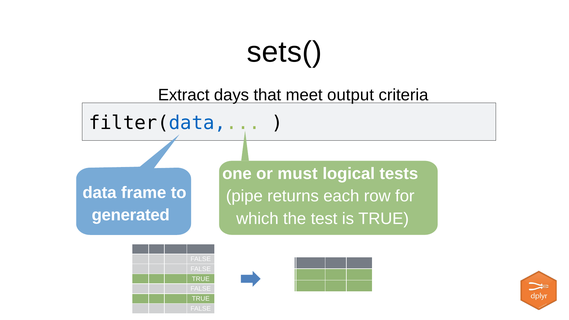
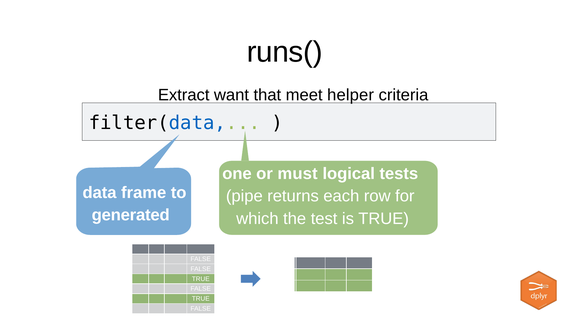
sets(: sets( -> runs( (285, 52)
days: days -> want (231, 95)
output: output -> helper (351, 95)
